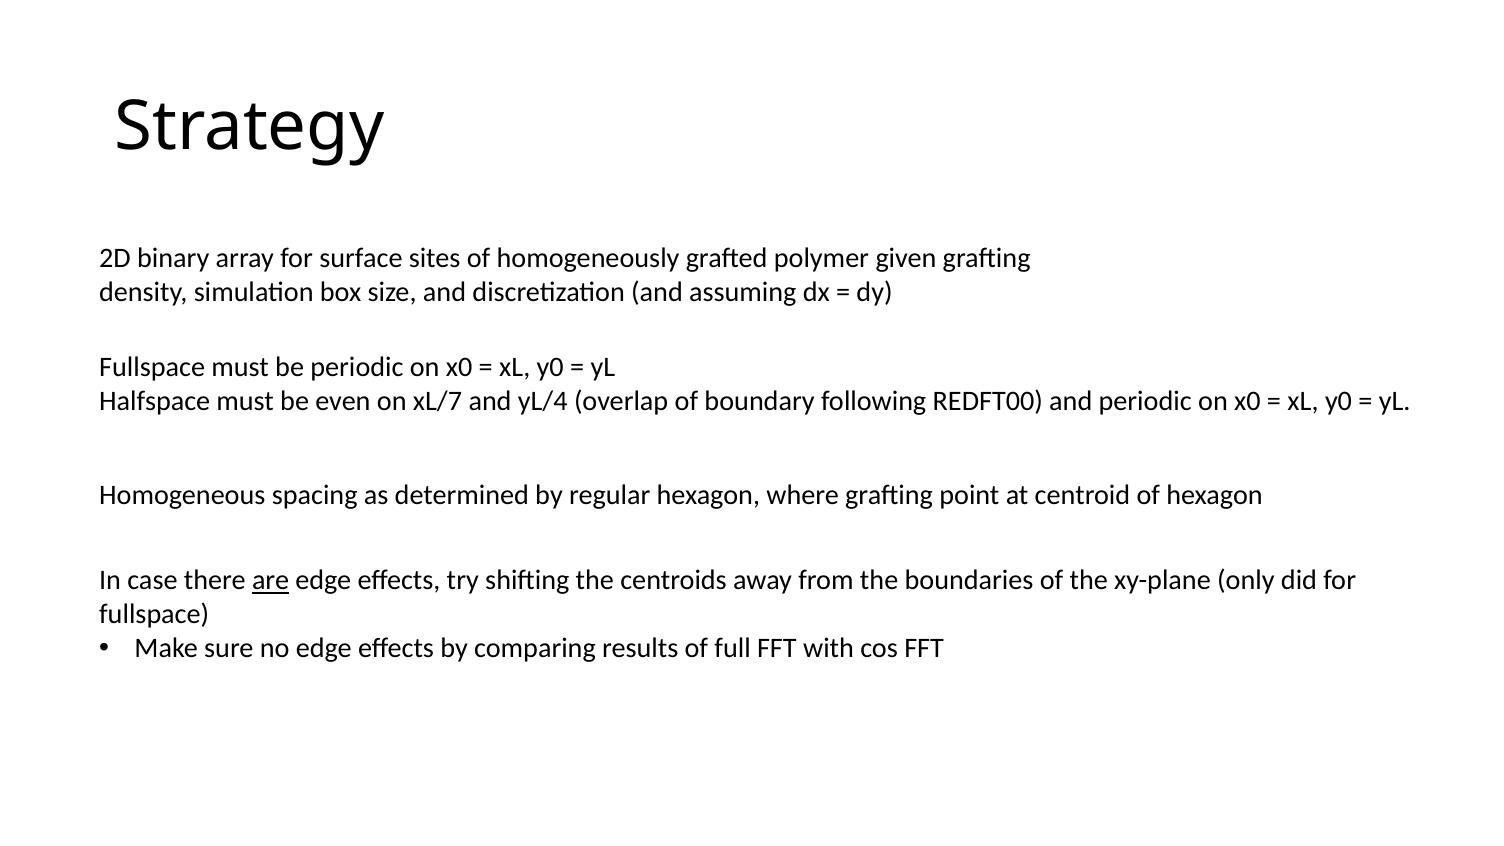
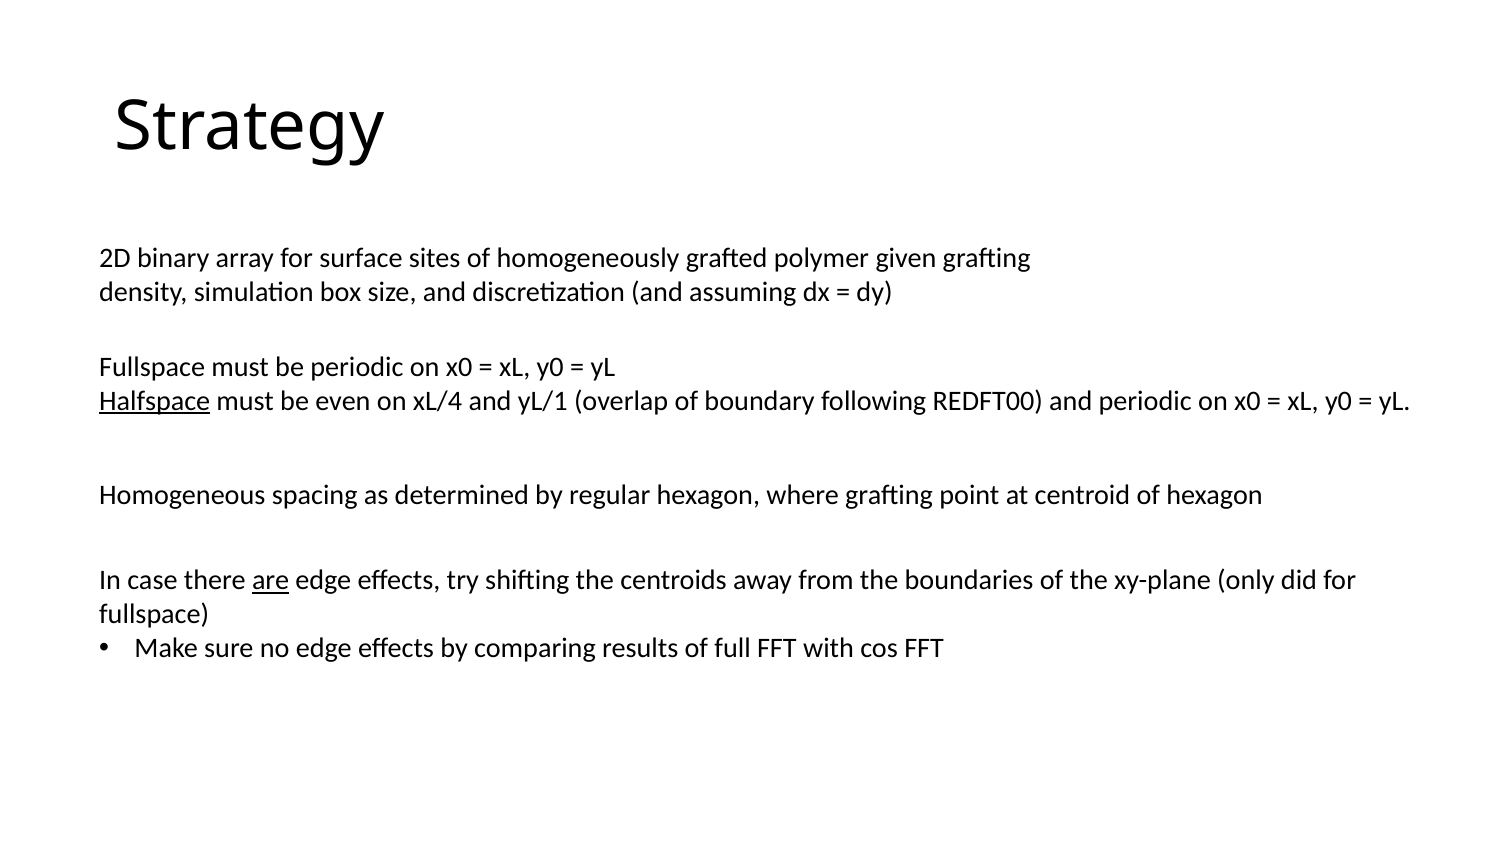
Halfspace underline: none -> present (155, 401)
xL/7: xL/7 -> xL/4 (438, 401)
yL/4: yL/4 -> yL/1 (543, 401)
